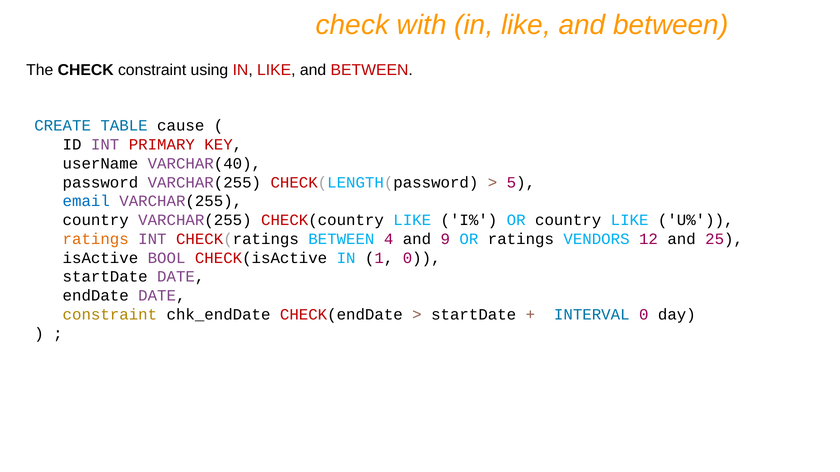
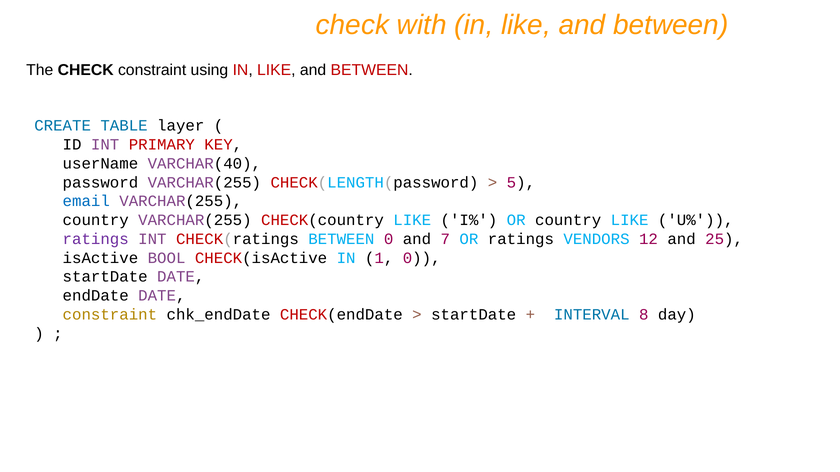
cause: cause -> layer (181, 126)
ratings colour: orange -> purple (96, 239)
BETWEEN 4: 4 -> 0 (389, 239)
9: 9 -> 7 (445, 239)
INTERVAL 0: 0 -> 8 (644, 315)
